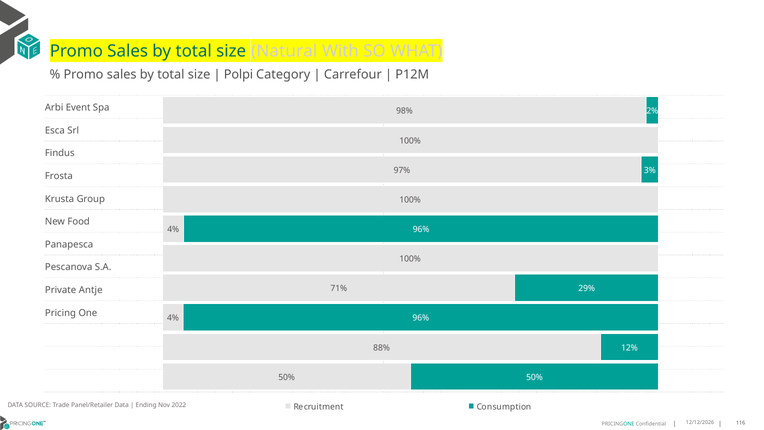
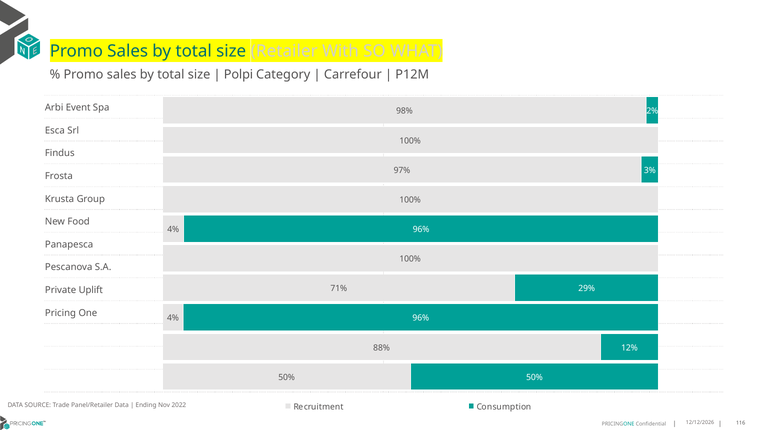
Natural: Natural -> Retailer (284, 51)
Antje: Antje -> Uplift (91, 290)
